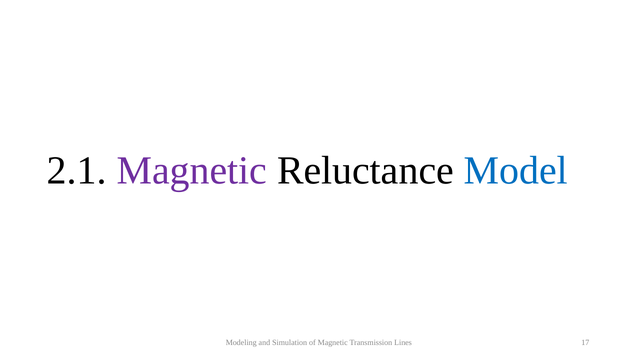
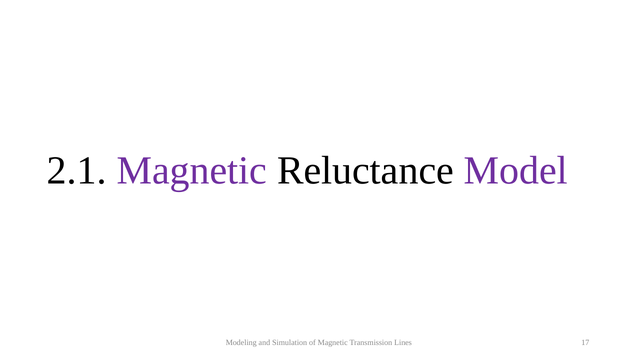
Model colour: blue -> purple (516, 170)
